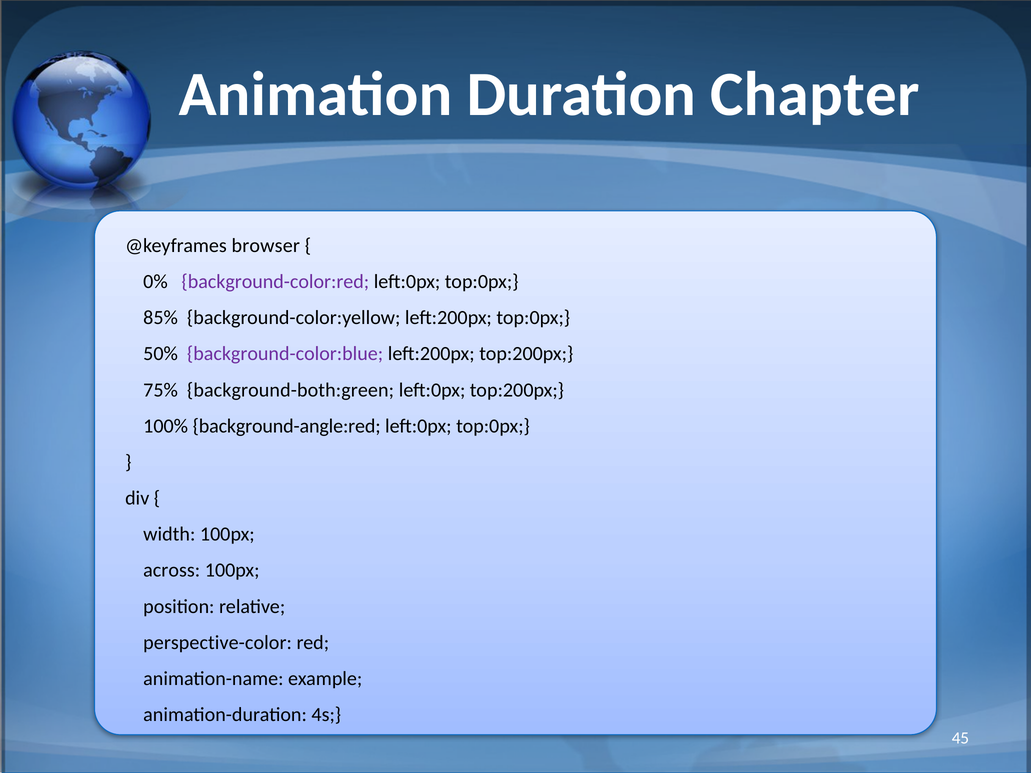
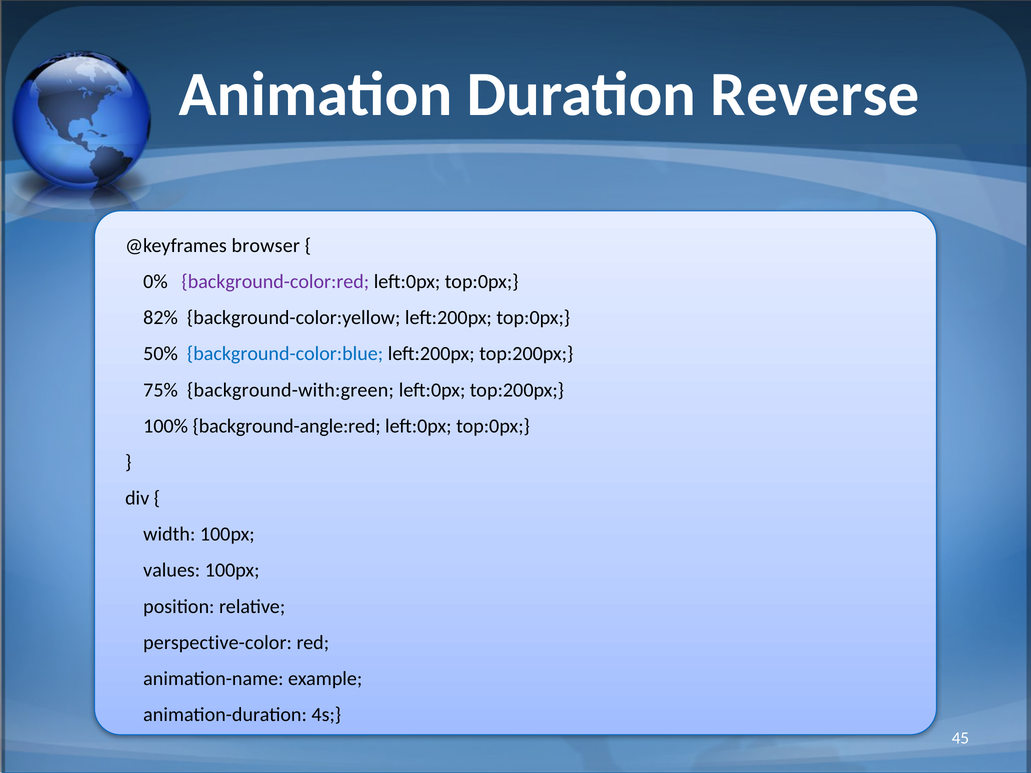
Chapter: Chapter -> Reverse (815, 95)
85%: 85% -> 82% (161, 318)
background-color:blue colour: purple -> blue (285, 354)
background-both:green: background-both:green -> background-with:green (290, 390)
across: across -> values (172, 570)
